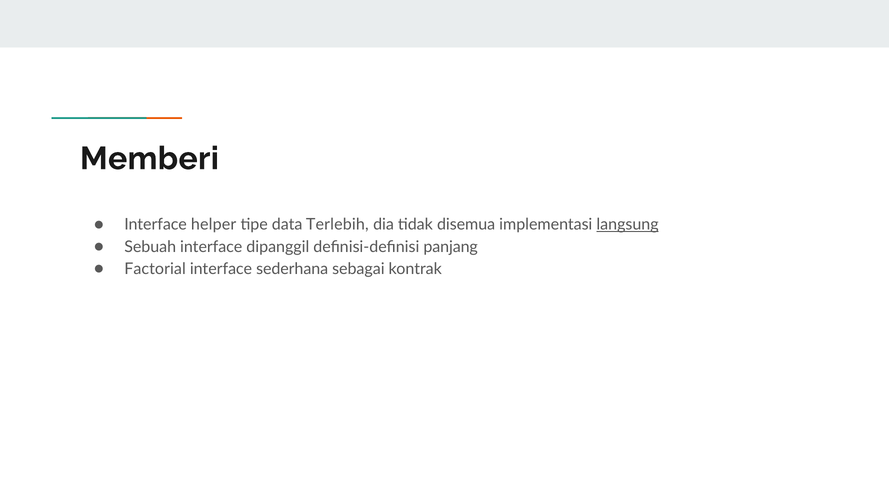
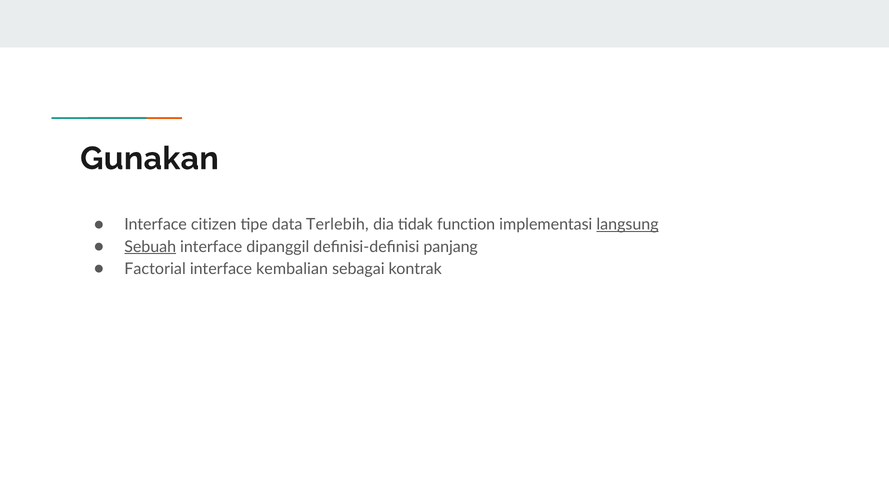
Memberi: Memberi -> Gunakan (149, 159)
helper: helper -> citizen (214, 225)
disemua: disemua -> function (466, 225)
Sebuah underline: none -> present (150, 247)
sederhana: sederhana -> kembalian (292, 269)
